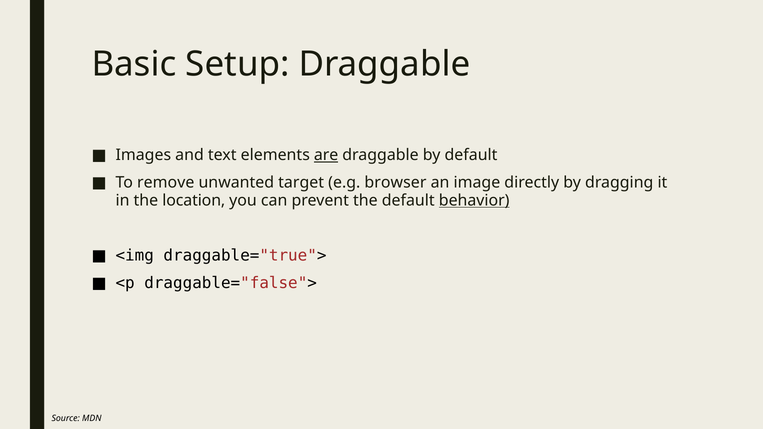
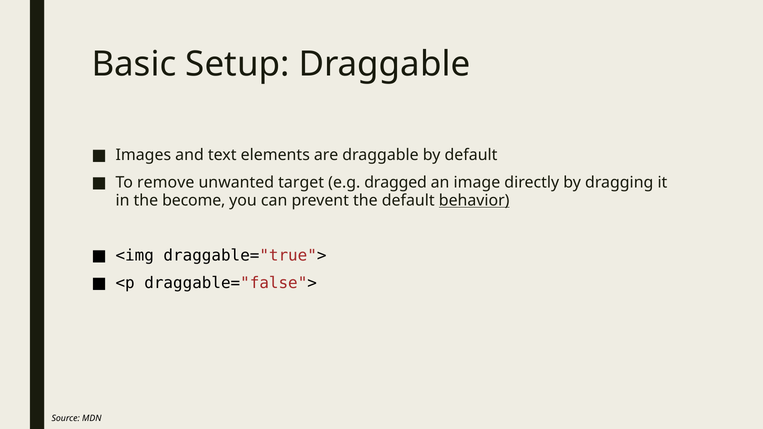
are underline: present -> none (326, 155)
browser: browser -> dragged (396, 183)
location: location -> become (194, 201)
